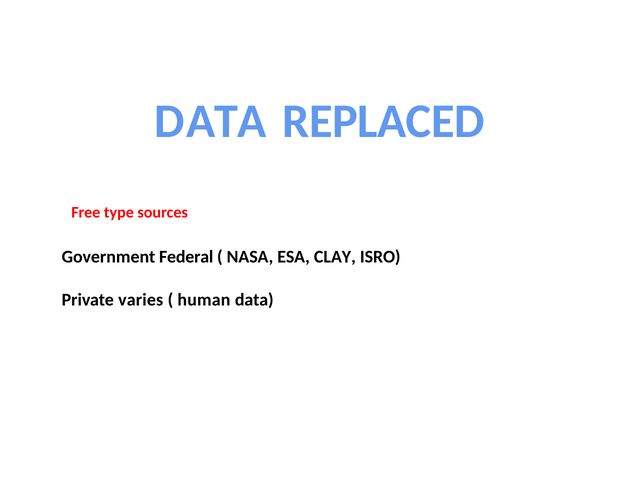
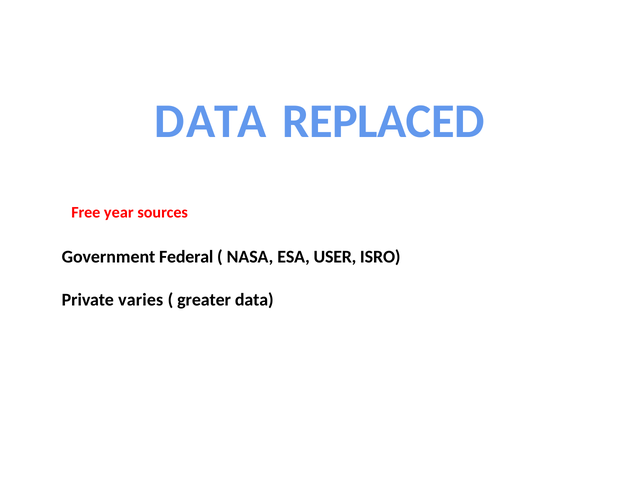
type: type -> year (119, 213)
CLAY: CLAY -> USER (335, 257)
human: human -> greater (204, 300)
